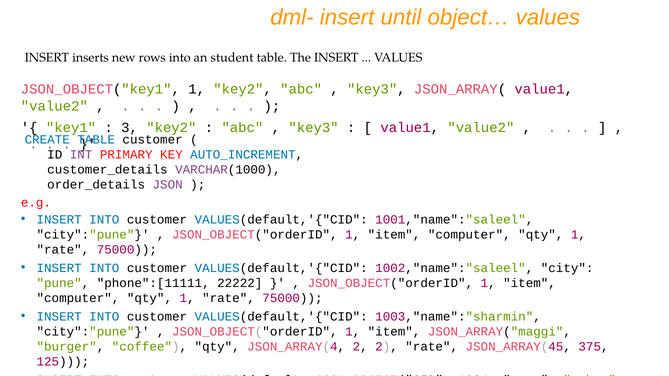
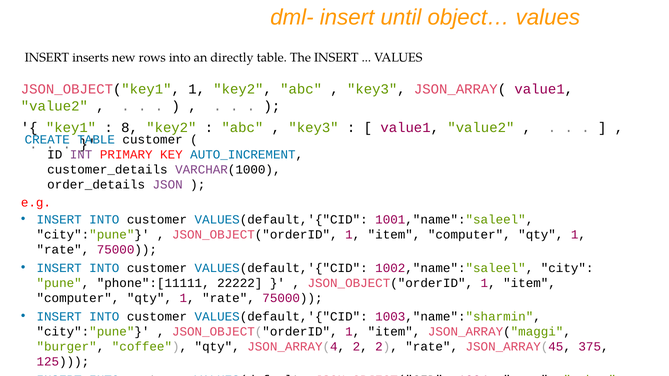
student: student -> directly (232, 58)
3: 3 -> 8 (130, 128)
